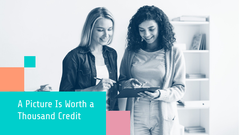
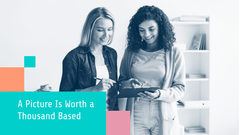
Credit: Credit -> Based (69, 116)
